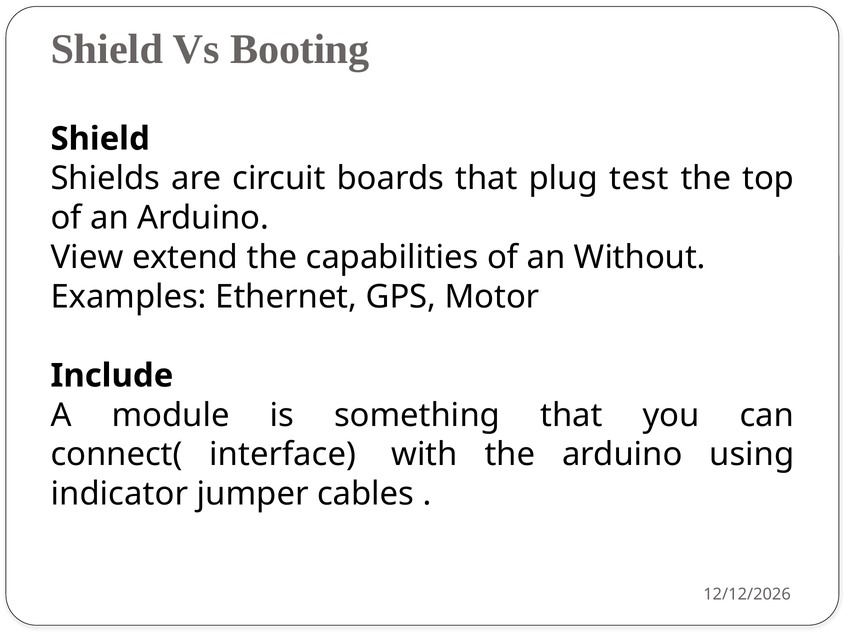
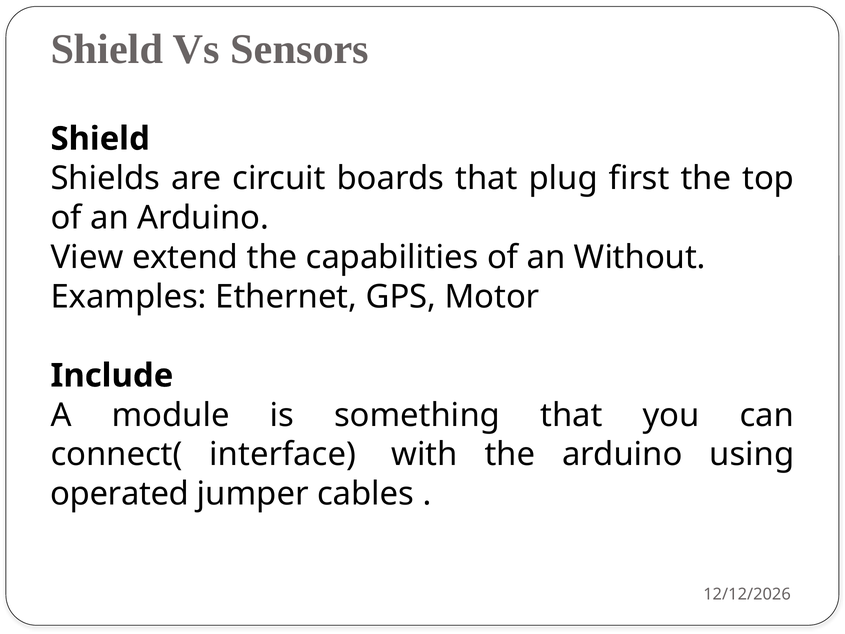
Booting: Booting -> Sensors (300, 49)
test: test -> first (639, 178)
indicator: indicator -> operated (120, 494)
